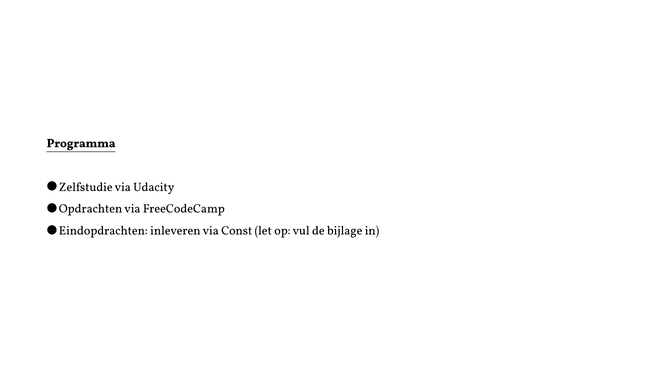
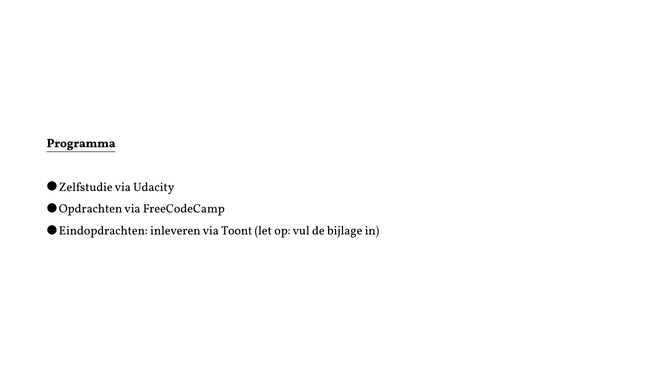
Const: Const -> Toont (237, 231)
